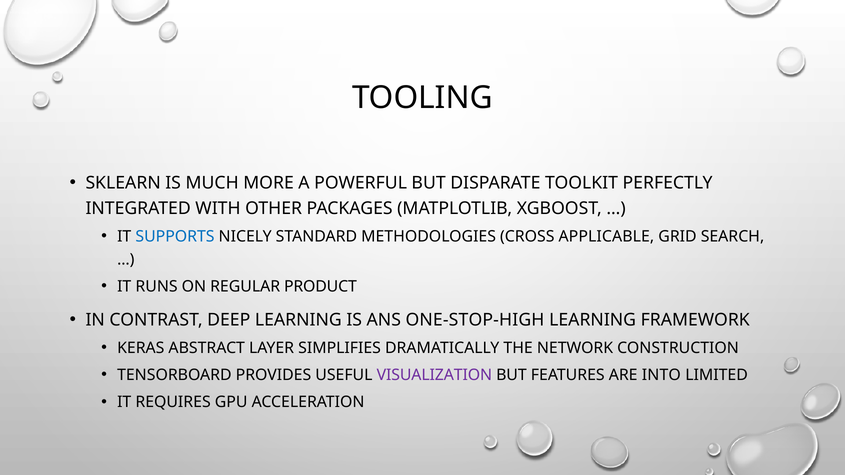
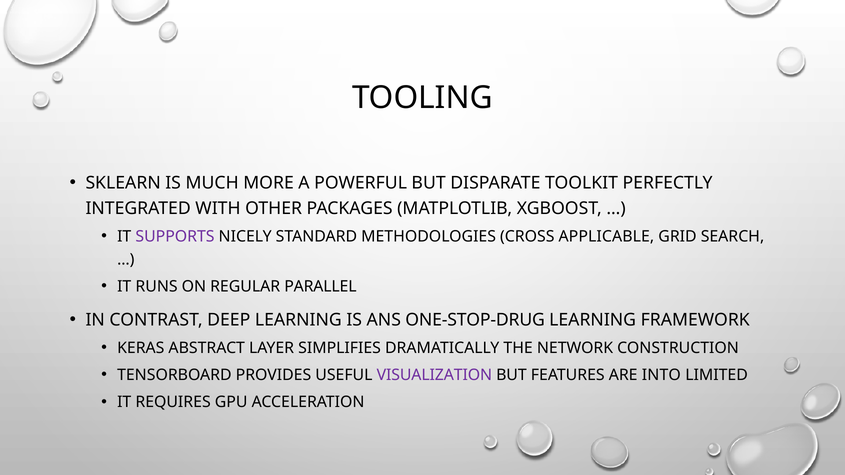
SUPPORTS colour: blue -> purple (175, 237)
PRODUCT: PRODUCT -> PARALLEL (320, 287)
ONE-STOP-HIGH: ONE-STOP-HIGH -> ONE-STOP-DRUG (475, 320)
